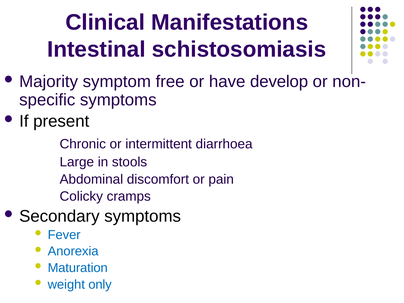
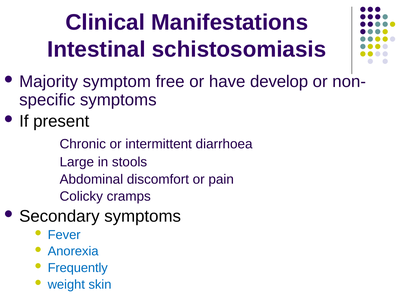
Maturation: Maturation -> Frequently (78, 268)
only: only -> skin (100, 284)
